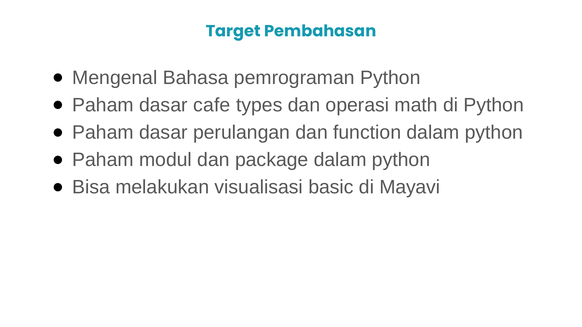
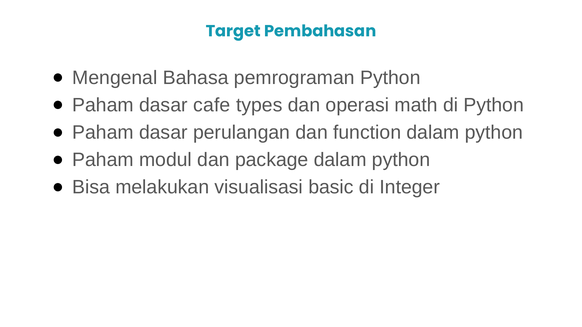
Mayavi: Mayavi -> Integer (410, 187)
